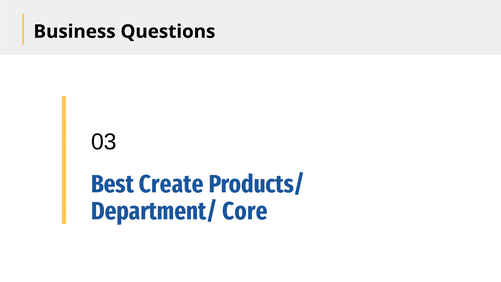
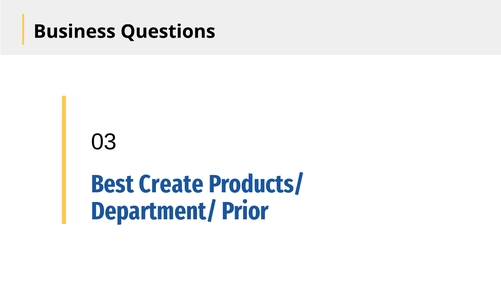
Core: Core -> Prior (245, 211)
